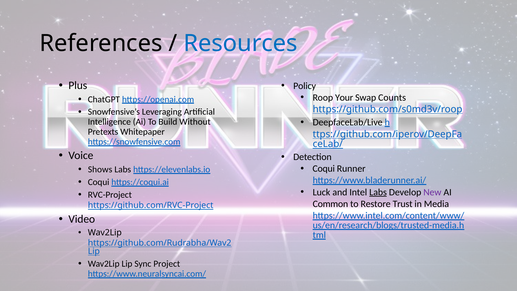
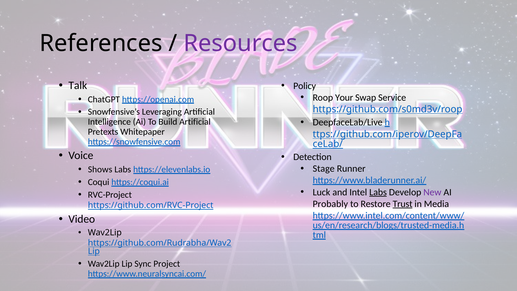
Resources colour: blue -> purple (240, 43)
Plus: Plus -> Talk (78, 85)
Counts: Counts -> Service (392, 97)
Build Without: Without -> Artificial (195, 122)
Coqui: Coqui -> Stage (324, 169)
Common: Common -> Probably (330, 204)
Trust underline: none -> present (403, 204)
